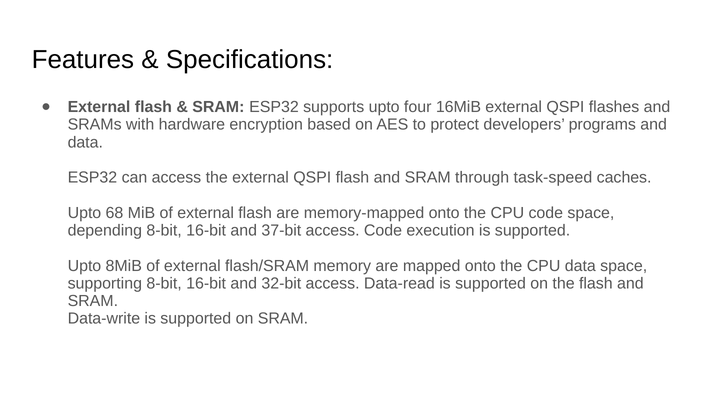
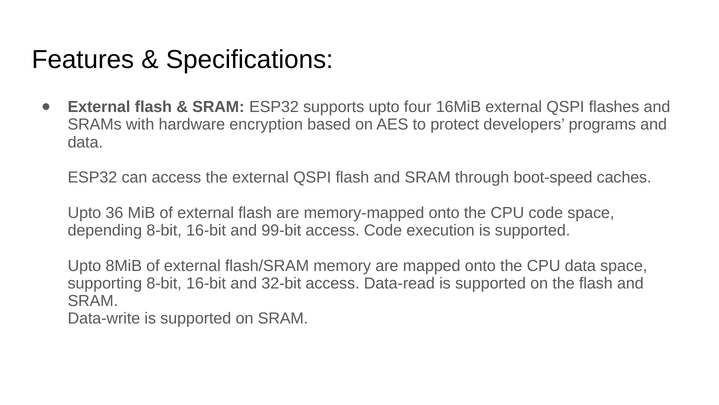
task-speed: task-speed -> boot-speed (553, 177)
68: 68 -> 36 (114, 213)
37-bit: 37-bit -> 99-bit (281, 230)
